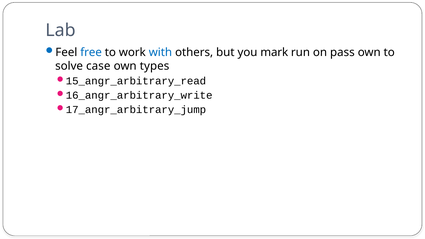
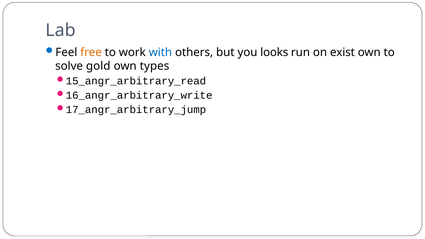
free colour: blue -> orange (91, 52)
mark: mark -> looks (274, 52)
pass: pass -> exist (342, 52)
case: case -> gold (98, 66)
